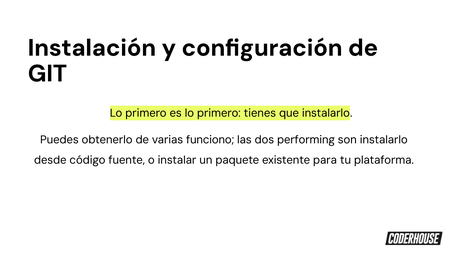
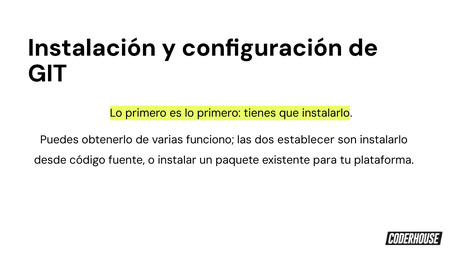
performing: performing -> establecer (306, 139)
